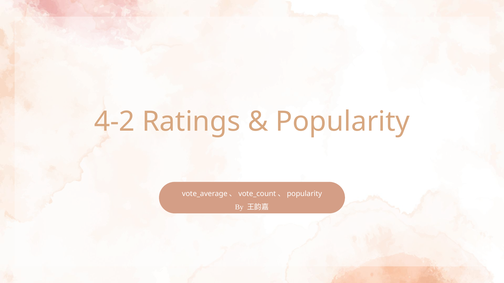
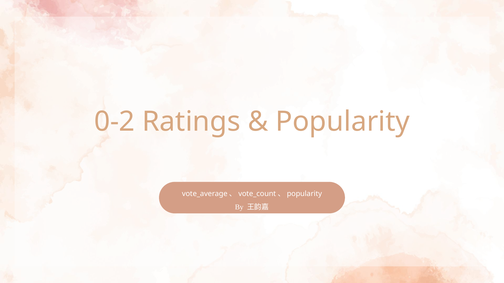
4-2: 4-2 -> 0-2 (115, 122)
